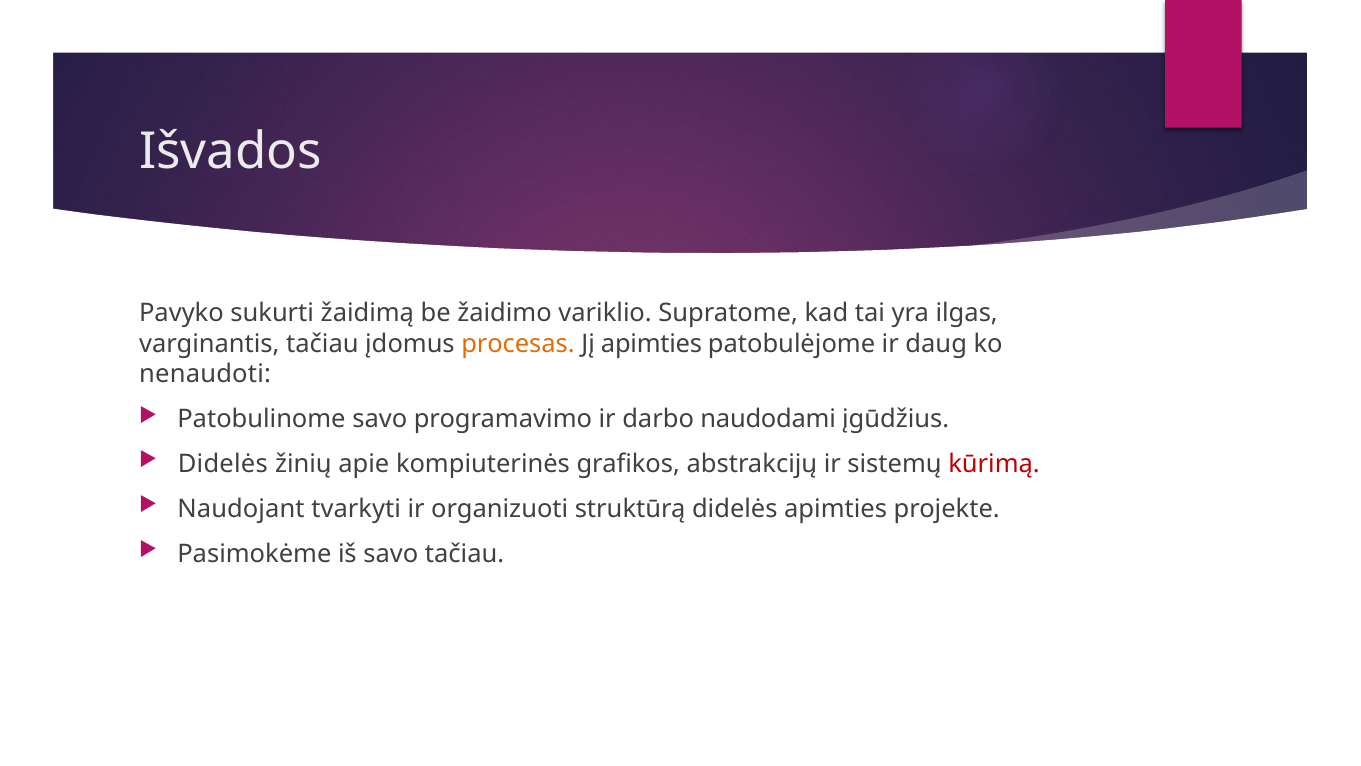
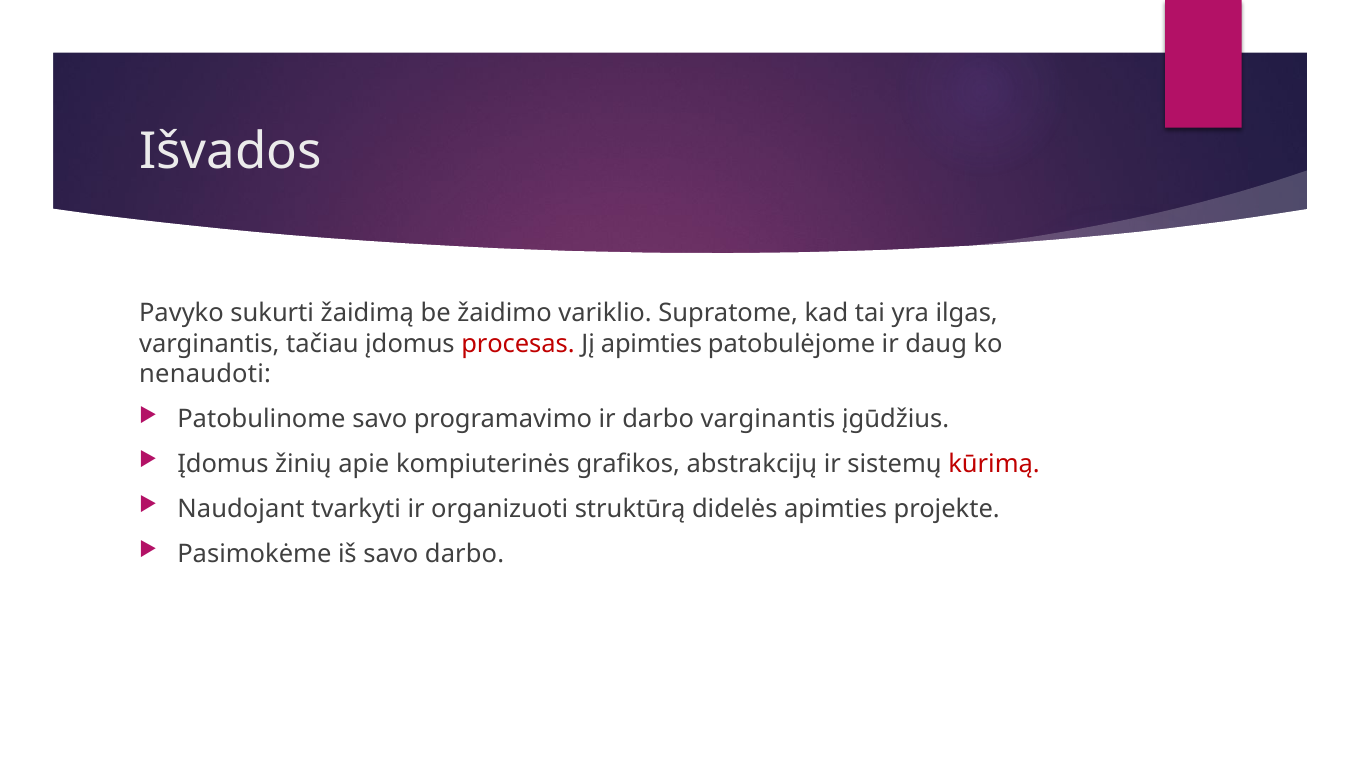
procesas colour: orange -> red (518, 343)
darbo naudodami: naudodami -> varginantis (768, 419)
Didelės: Didelės -> Įdomus (223, 464)
savo tačiau: tačiau -> darbo (465, 553)
